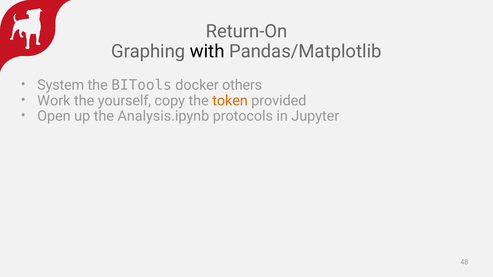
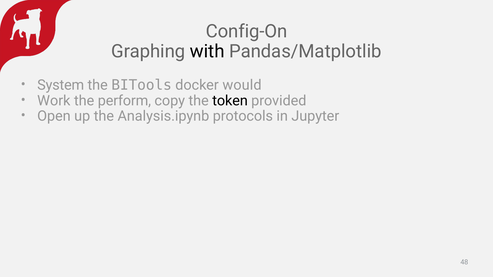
Return-On: Return-On -> Config-On (247, 31)
others: others -> would (242, 85)
yourself: yourself -> perform (124, 101)
token colour: orange -> black (230, 101)
